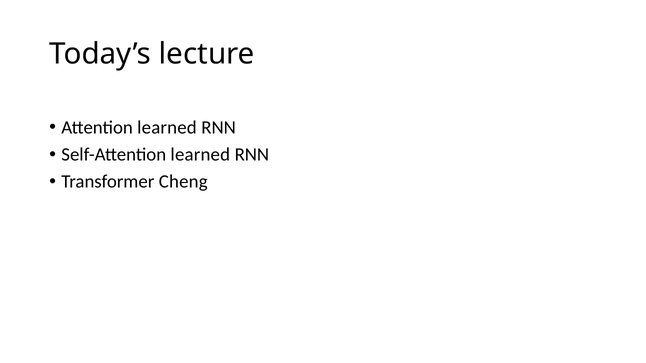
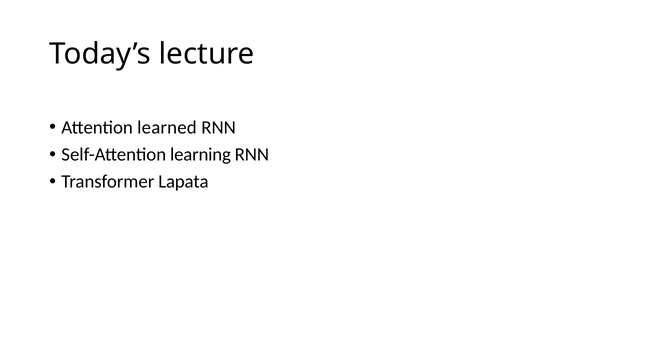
Self-Attention learned: learned -> learning (200, 155)
Cheng: Cheng -> Lapata (183, 182)
